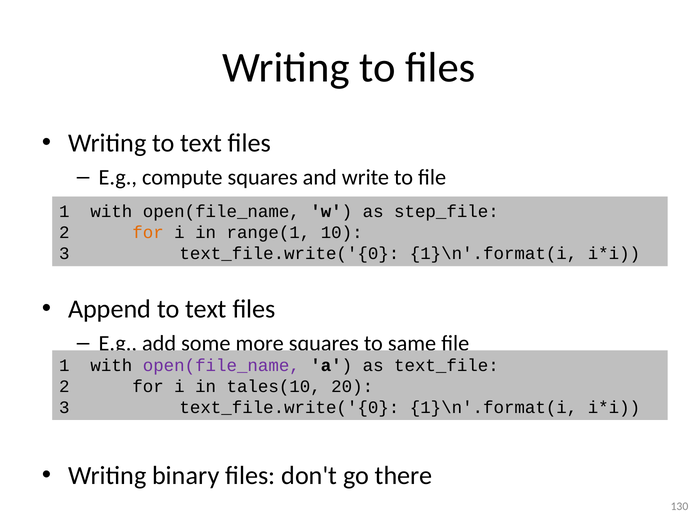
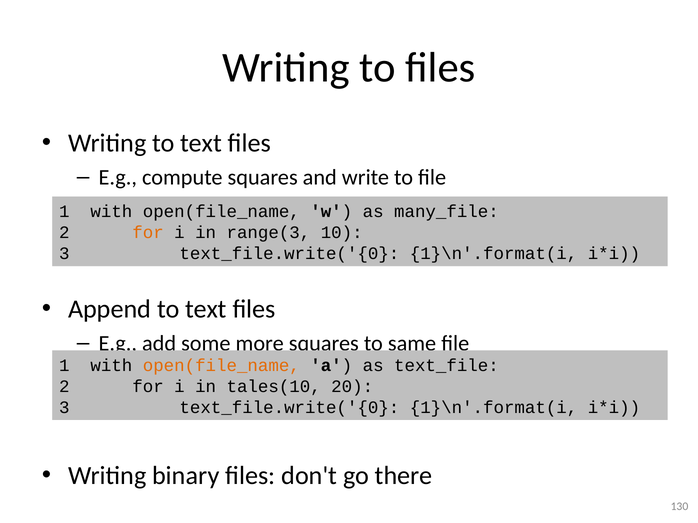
step_file: step_file -> many_file (446, 212)
range(1: range(1 -> range(3 (268, 233)
open(file_name colour: purple -> orange (221, 366)
